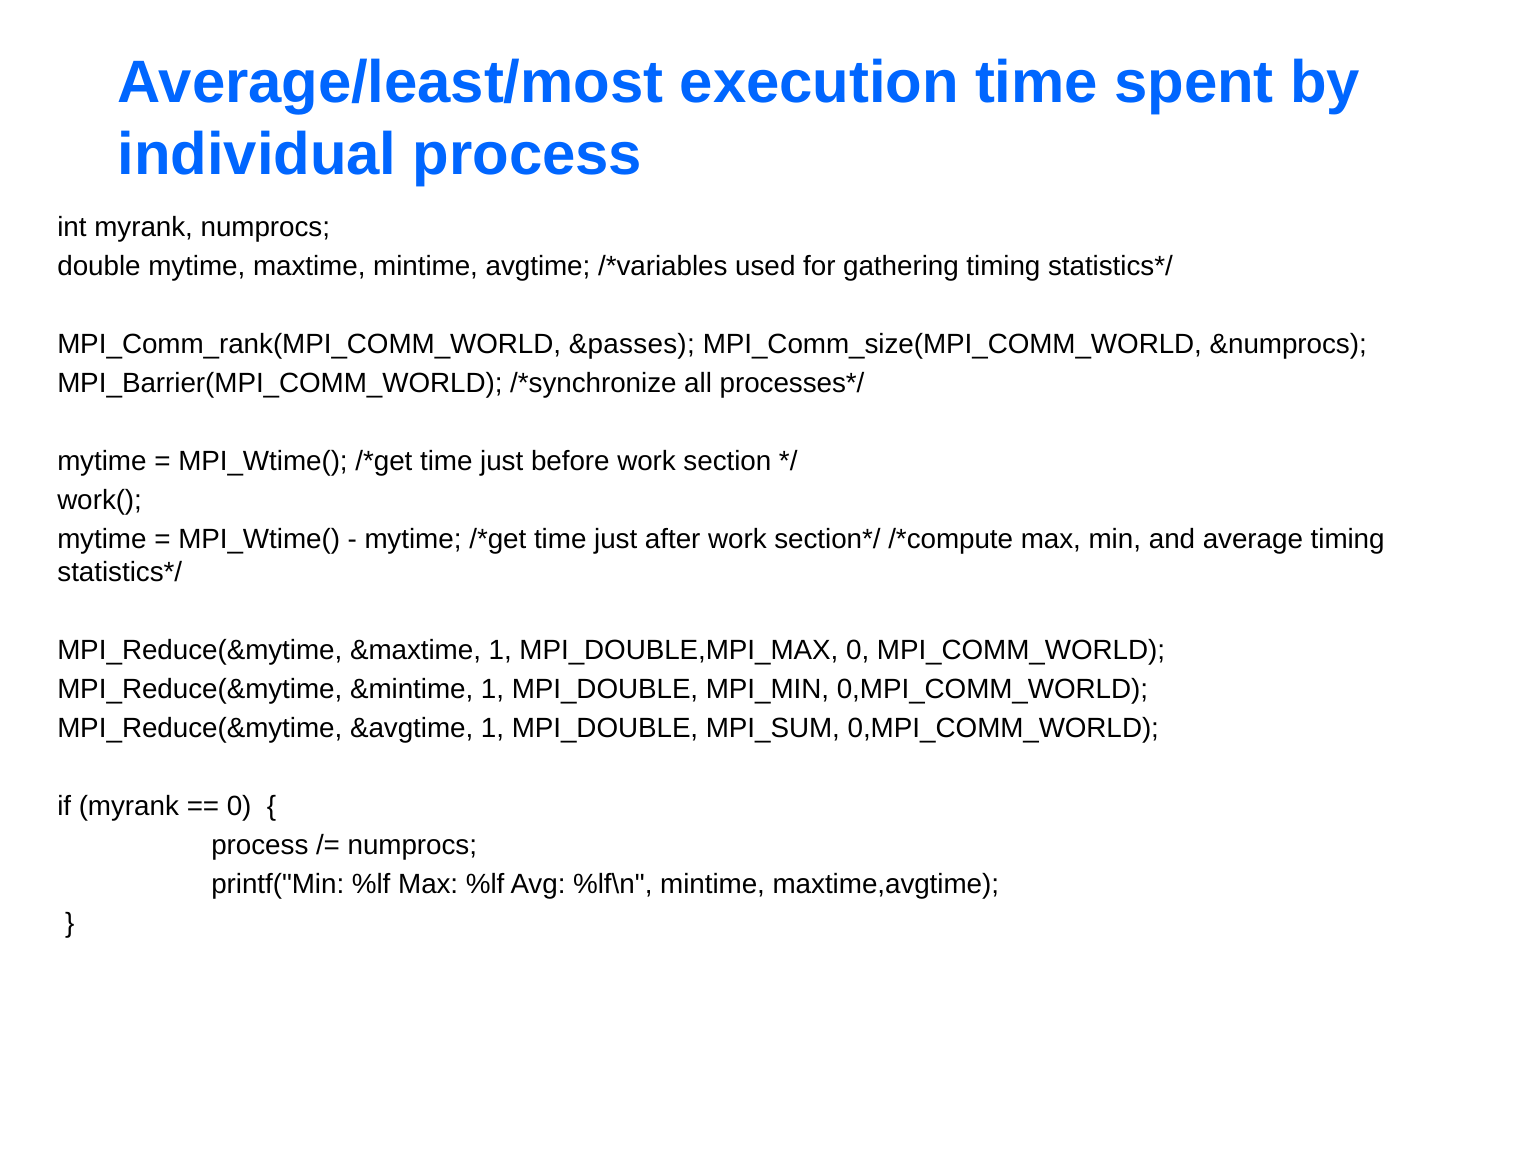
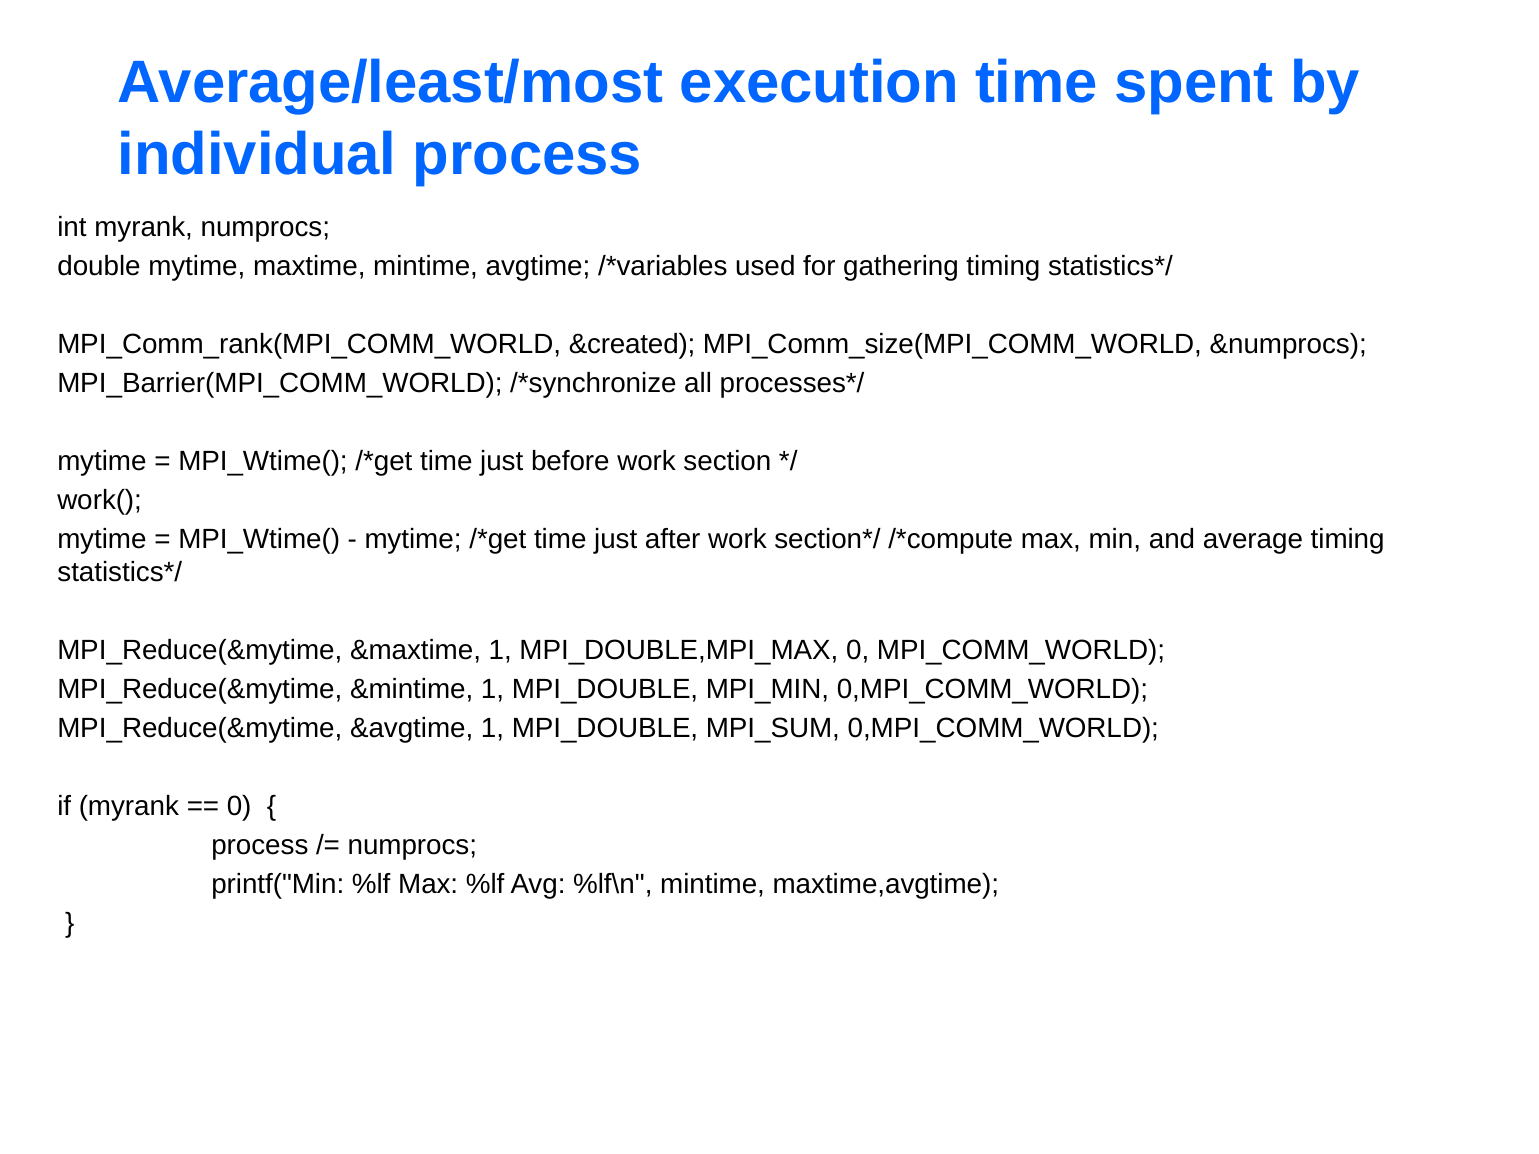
&passes: &passes -> &created (632, 345)
